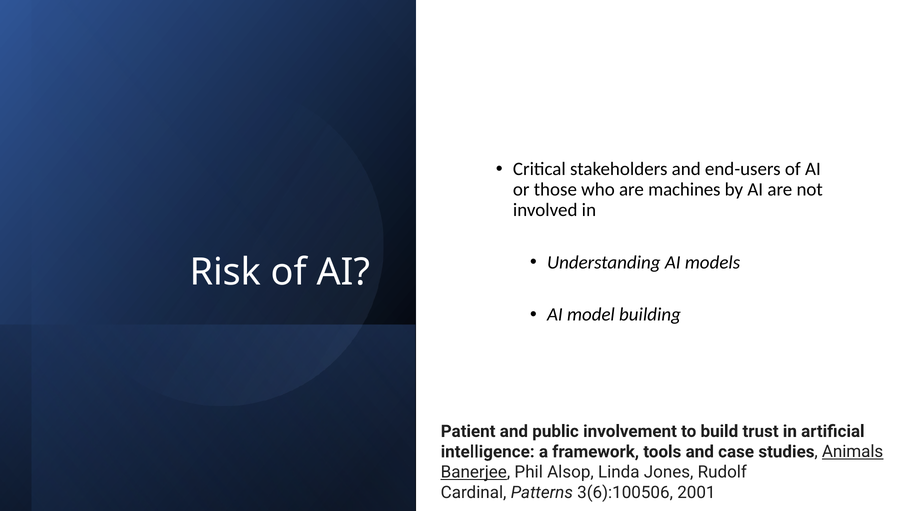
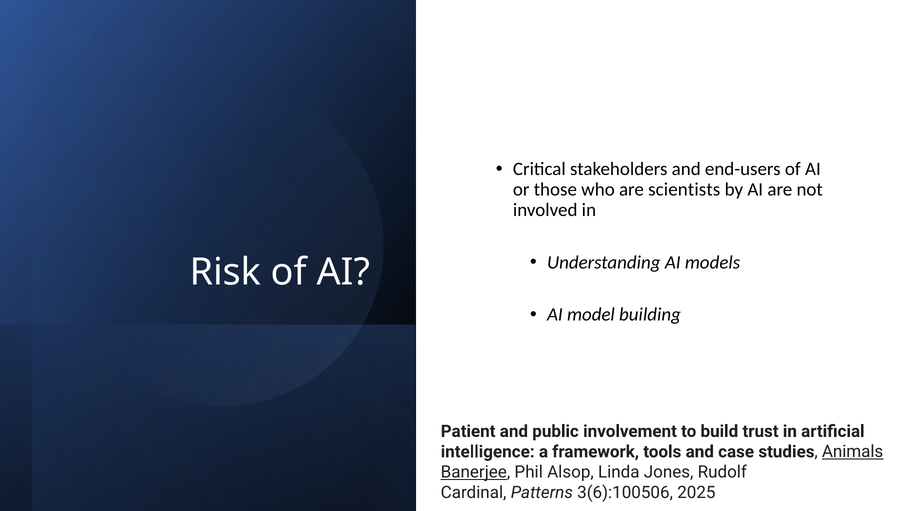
machines: machines -> scientists (684, 190)
2001: 2001 -> 2025 (696, 493)
